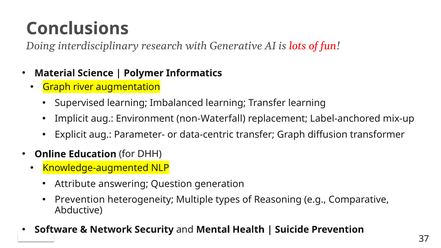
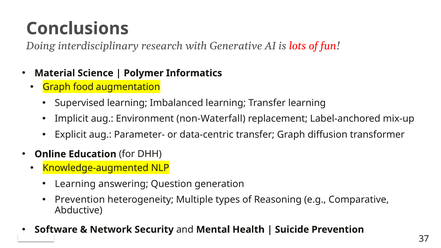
river: river -> food (83, 87)
Attribute: Attribute -> Learning (75, 184)
